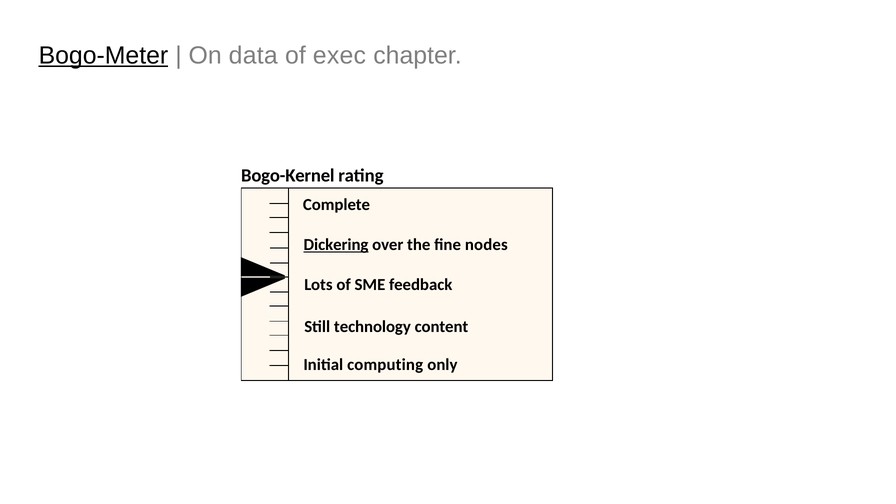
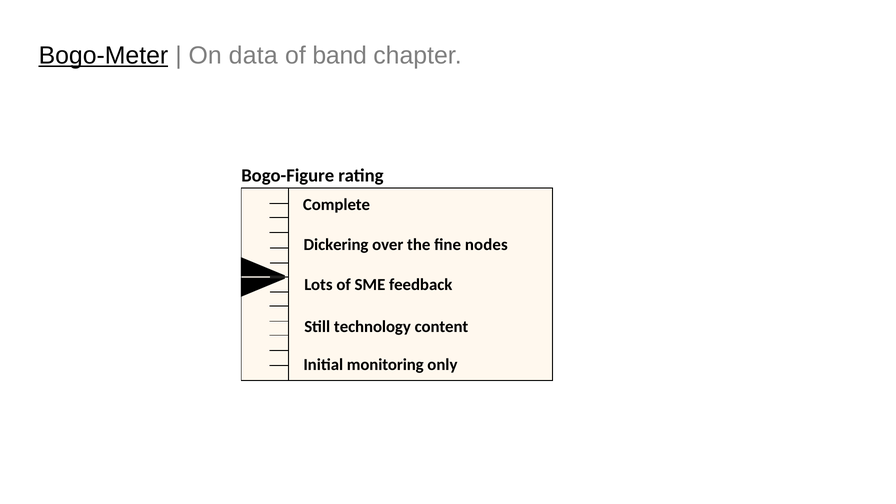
exec: exec -> band (340, 56)
Bogo-Kernel: Bogo-Kernel -> Bogo-Figure (288, 175)
Dickering underline: present -> none (336, 245)
computing: computing -> monitoring (385, 365)
